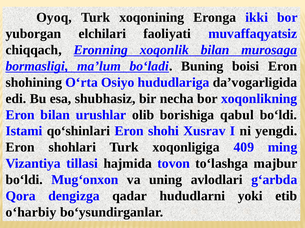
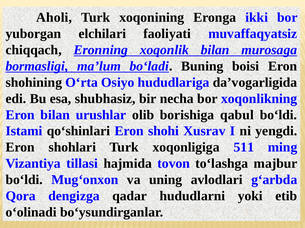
Oyoq: Oyoq -> Aholi (54, 18)
409: 409 -> 511 (244, 148)
o‘harbiy: o‘harbiy -> o‘olinadi (31, 213)
